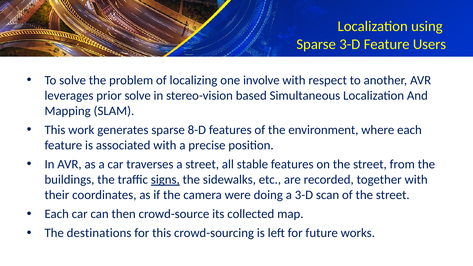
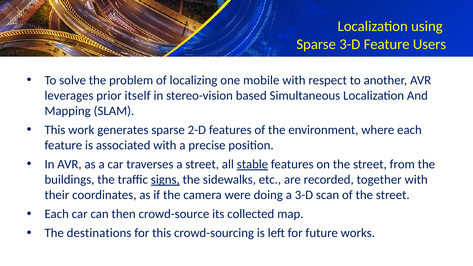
involve: involve -> mobile (261, 80)
prior solve: solve -> itself (138, 96)
8-D: 8-D -> 2-D (197, 130)
stable underline: none -> present (252, 164)
